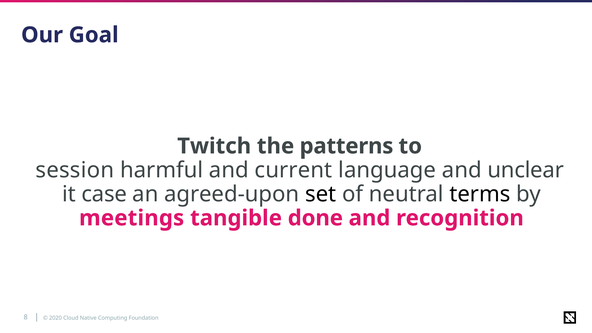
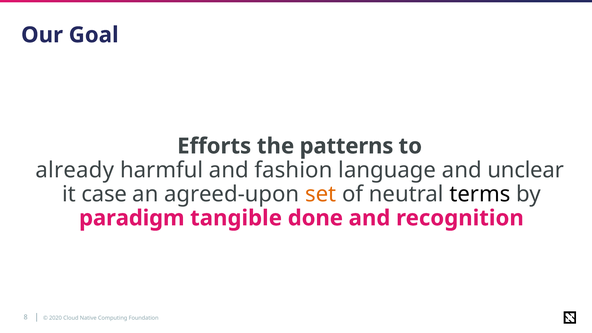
Twitch: Twitch -> Efforts (214, 146)
session: session -> already (75, 170)
current: current -> fashion (293, 170)
set colour: black -> orange (321, 194)
meetings: meetings -> paradigm (132, 218)
